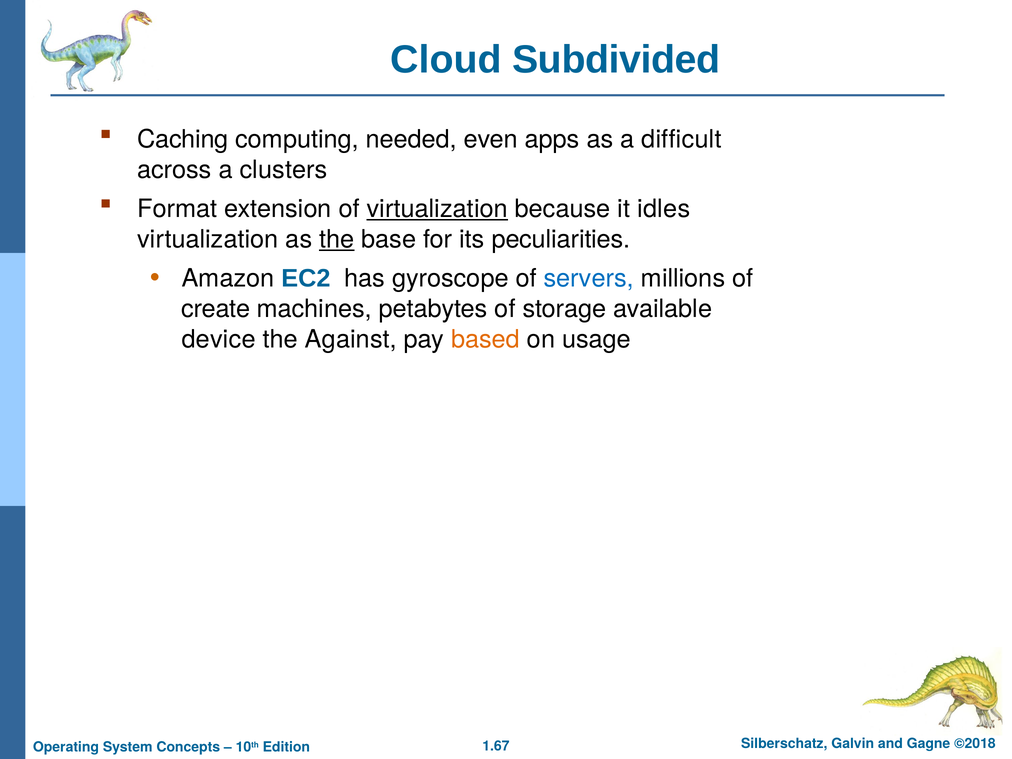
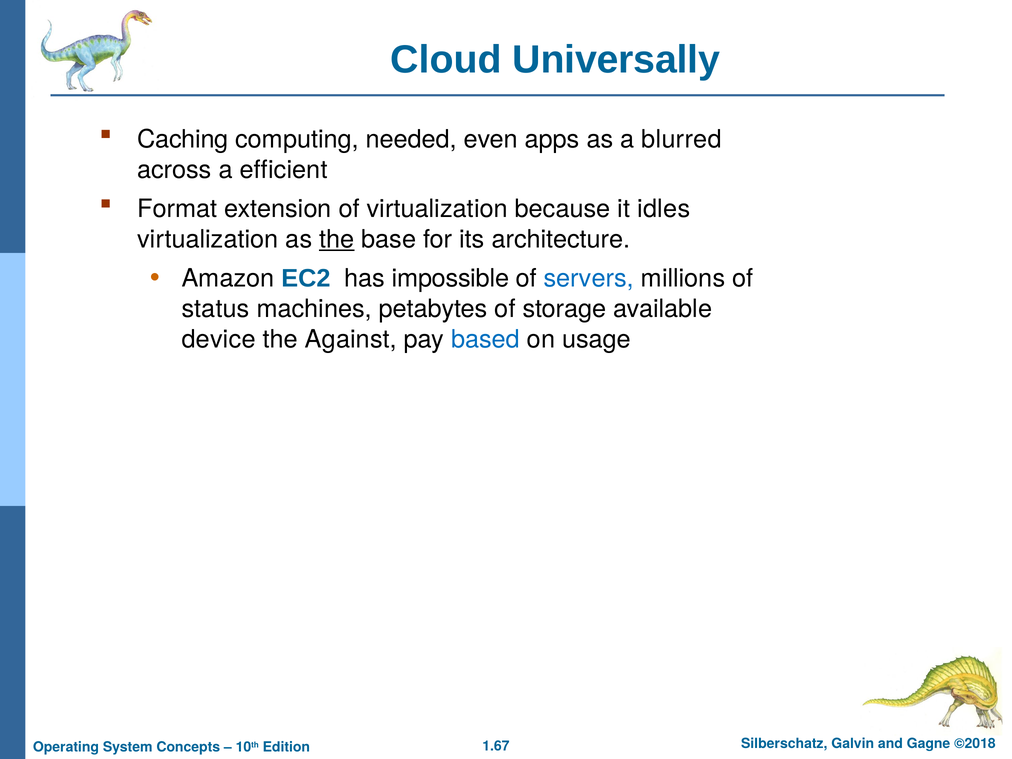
Subdivided: Subdivided -> Universally (616, 60)
difficult: difficult -> blurred (682, 139)
clusters: clusters -> efficient (284, 170)
virtualization underline: present -> none (437, 209)
peculiarities: peculiarities -> architecture (561, 239)
gyroscope: gyroscope -> impossible (450, 279)
create: create -> status (216, 309)
based colour: orange -> blue (486, 339)
